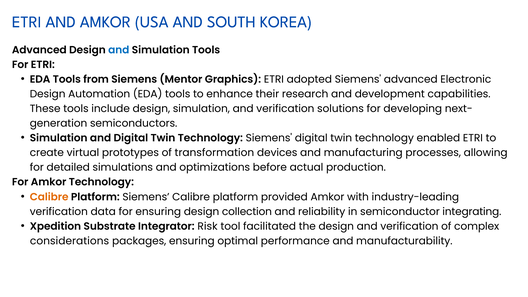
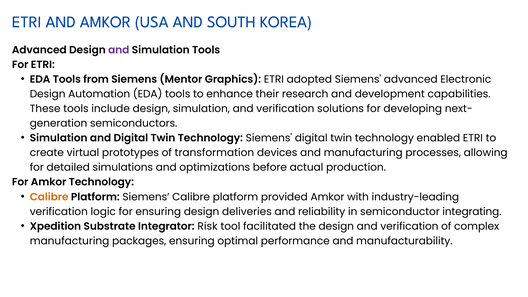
and colour: blue -> purple (119, 50)
data: data -> logic (103, 212)
collection: collection -> deliveries (247, 212)
considerations: considerations -> manufacturing (70, 241)
